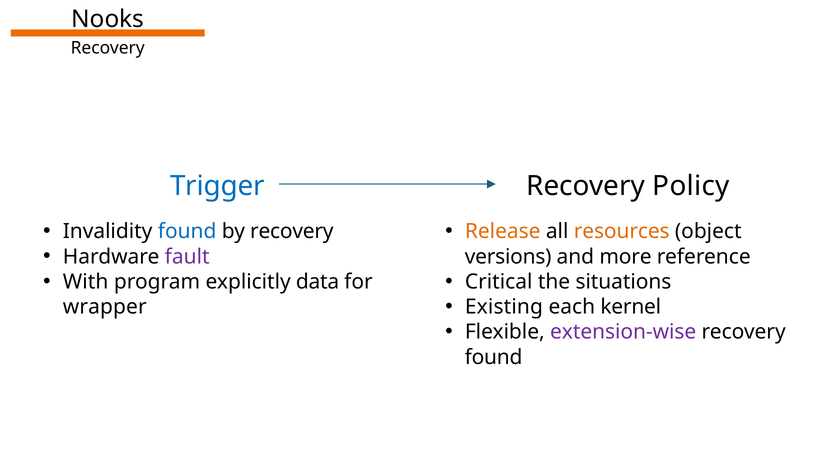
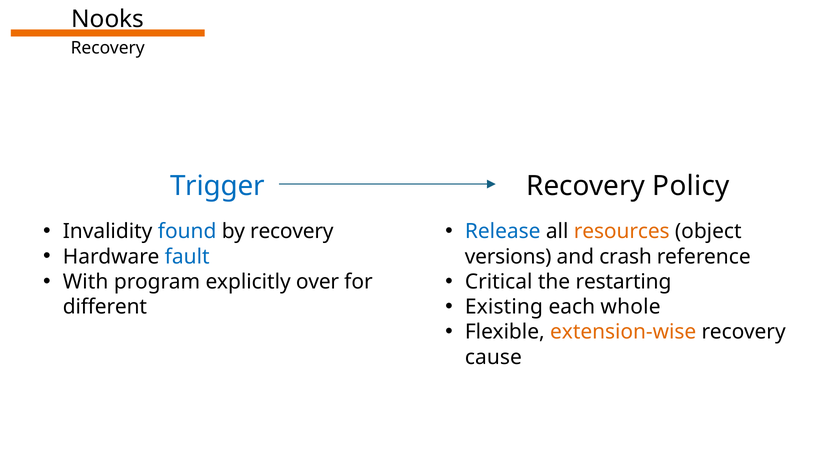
Release colour: orange -> blue (503, 231)
fault colour: purple -> blue (187, 257)
more: more -> crash (626, 257)
data: data -> over (318, 282)
situations: situations -> restarting (623, 282)
kernel: kernel -> whole (631, 307)
wrapper: wrapper -> different (105, 307)
extension-wise colour: purple -> orange (623, 332)
found: found -> cause (493, 357)
